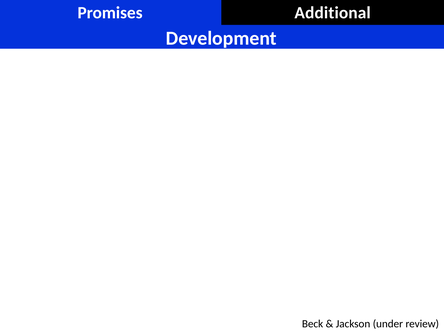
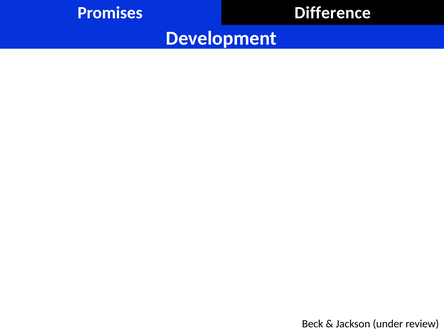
Additional: Additional -> Difference (333, 13)
